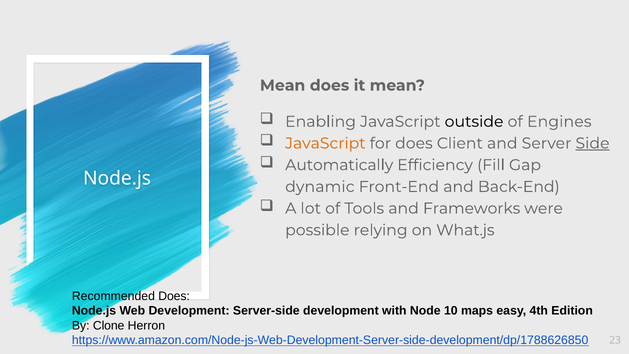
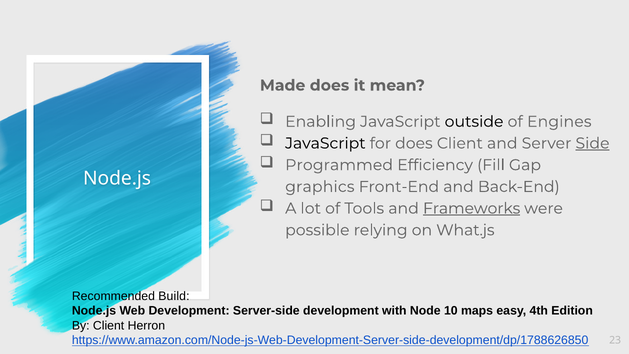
Mean: Mean -> Made (283, 85)
JavaScript colour: orange -> black (325, 143)
Automatically: Automatically -> Programmed (339, 165)
dynamic: dynamic -> graphics (320, 187)
Frameworks underline: none -> present (472, 208)
Recommended Does: Does -> Build (174, 296)
By Clone: Clone -> Client (109, 325)
